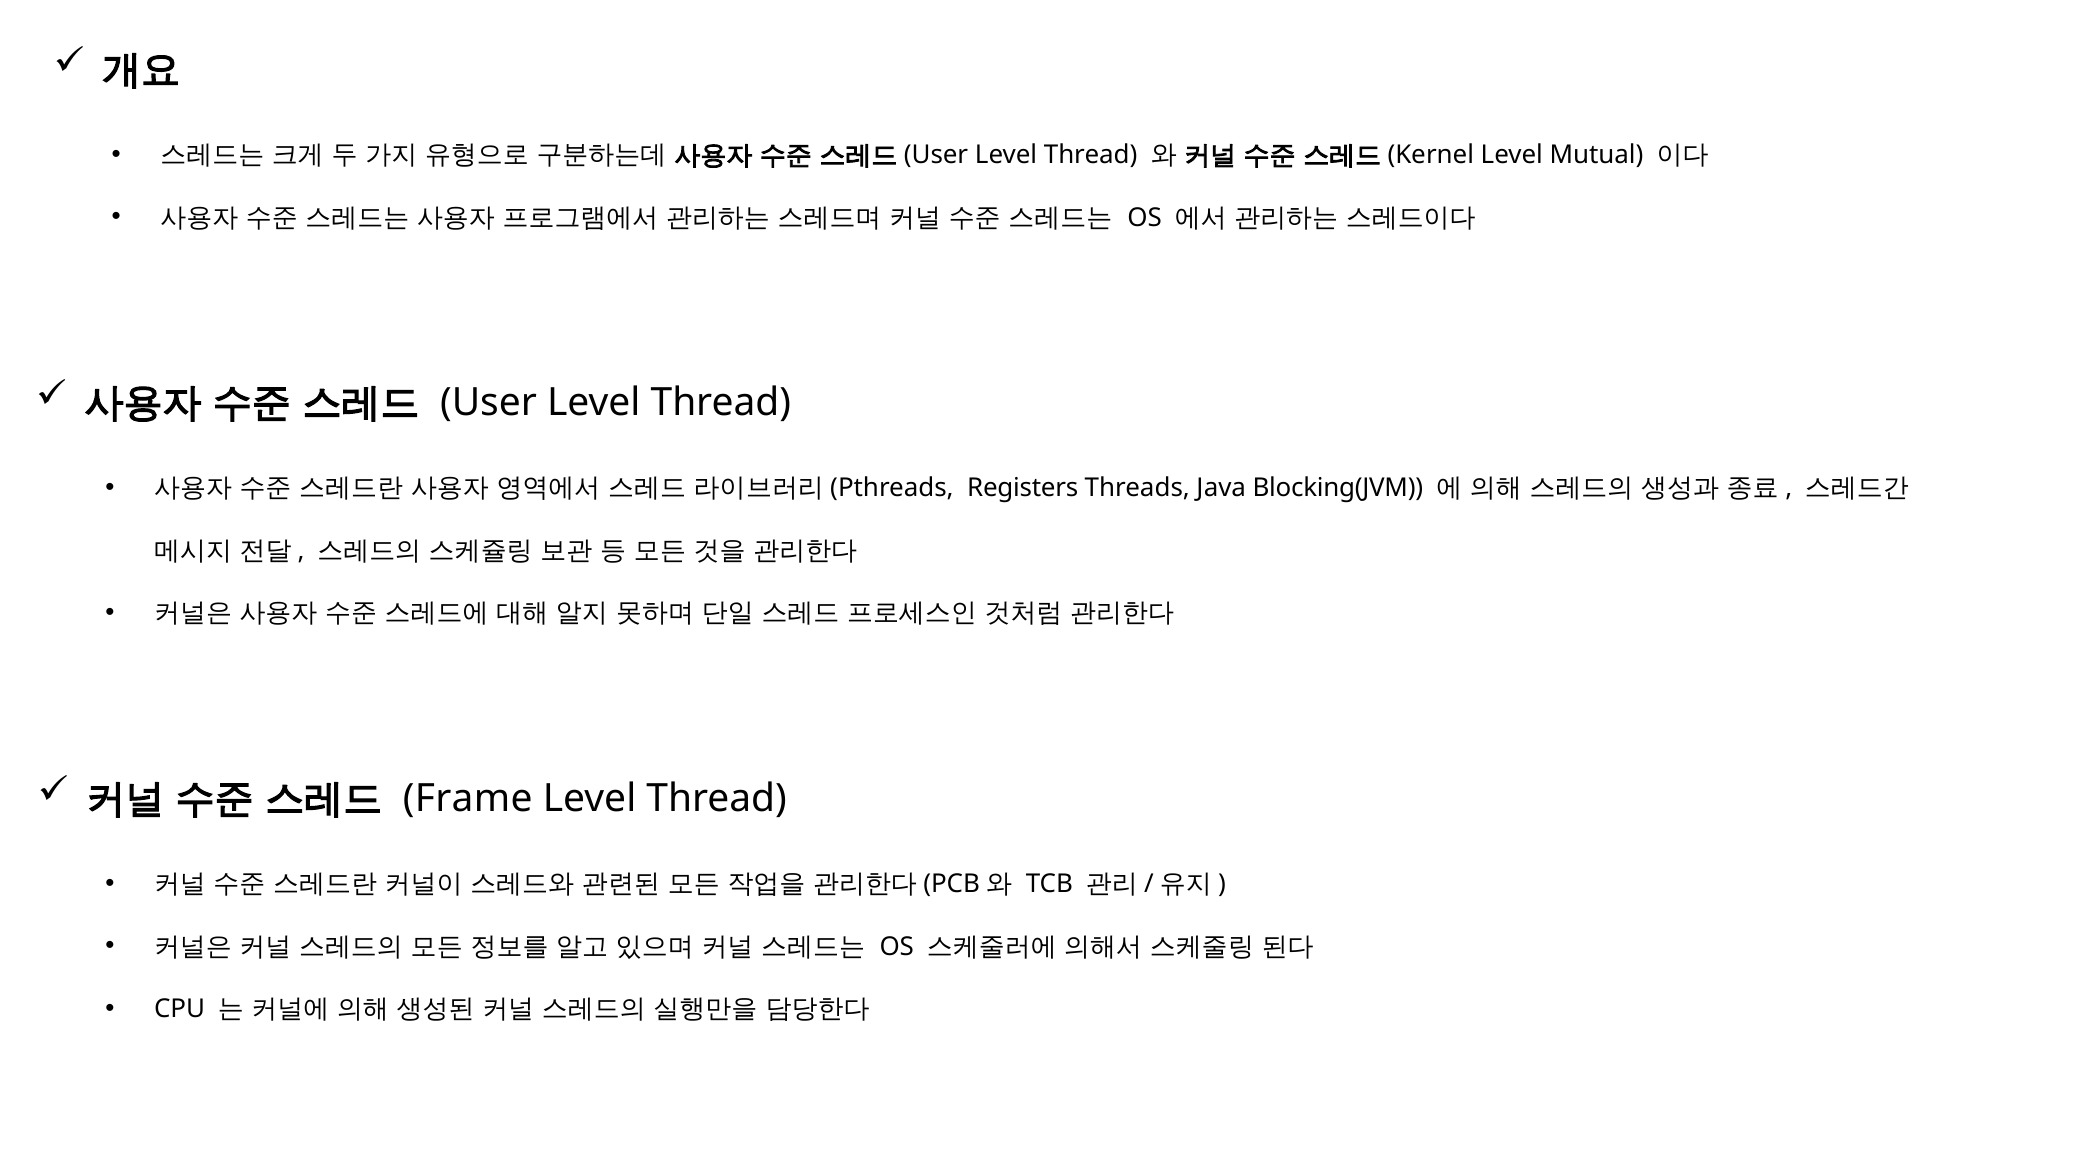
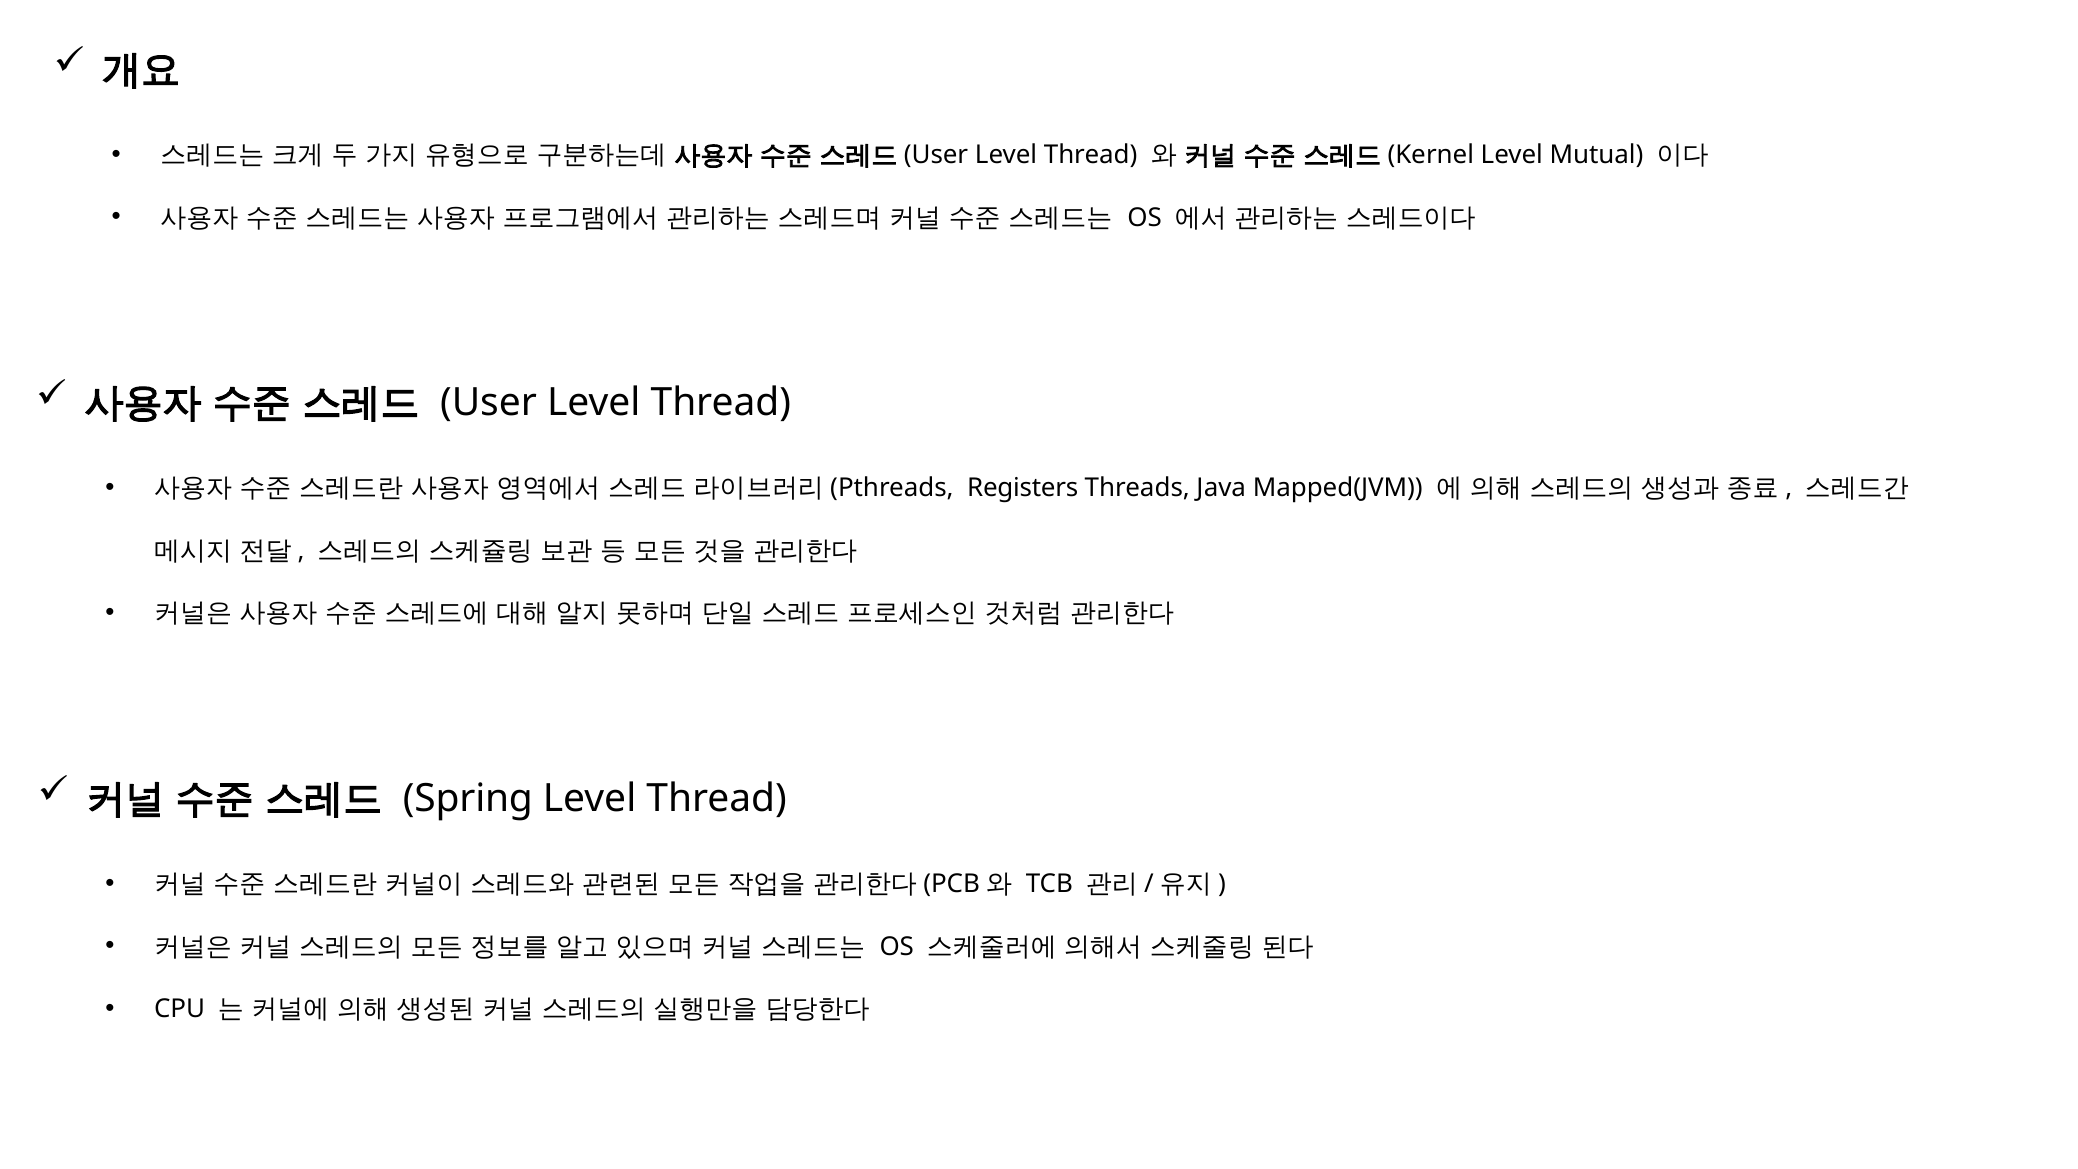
Blocking(JVM: Blocking(JVM -> Mapped(JVM (1338, 488)
Frame: Frame -> Spring (468, 799)
